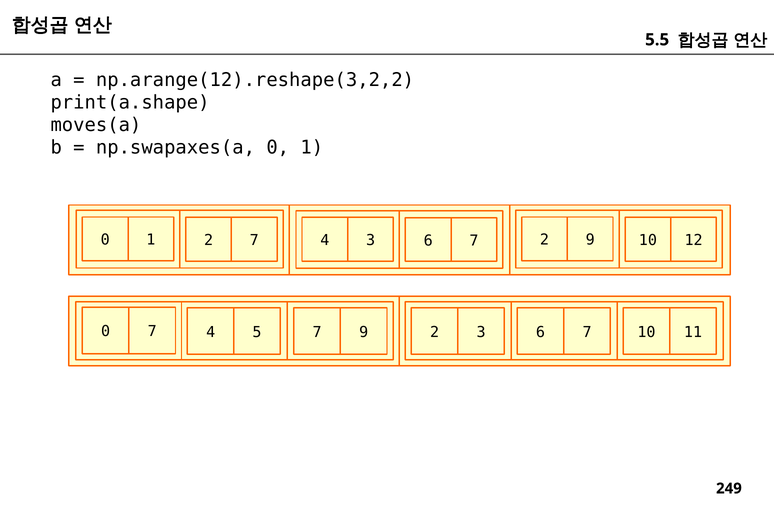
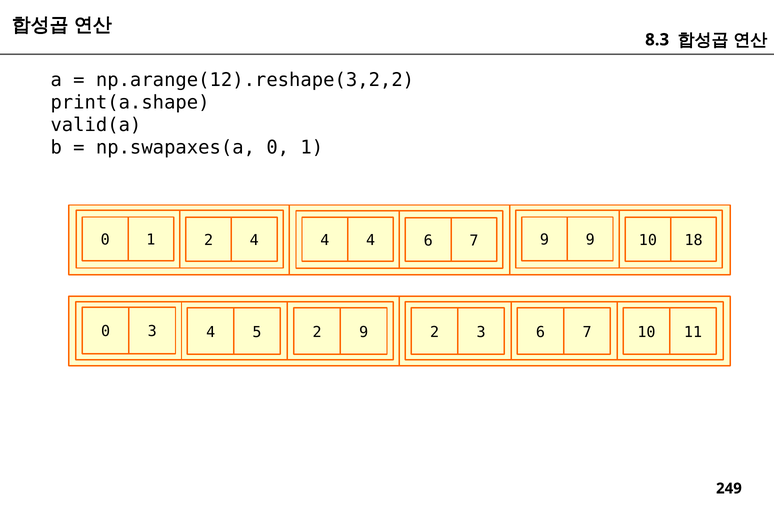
5.5: 5.5 -> 8.3 (657, 40)
moves(a: moves(a -> valid(a (96, 125)
2 7: 7 -> 4 (254, 240)
3: 3 -> 4 (371, 240)
7 2: 2 -> 9 (544, 240)
12: 12 -> 18 (694, 240)
0 7: 7 -> 3 (152, 331)
5 7: 7 -> 2 (317, 332)
